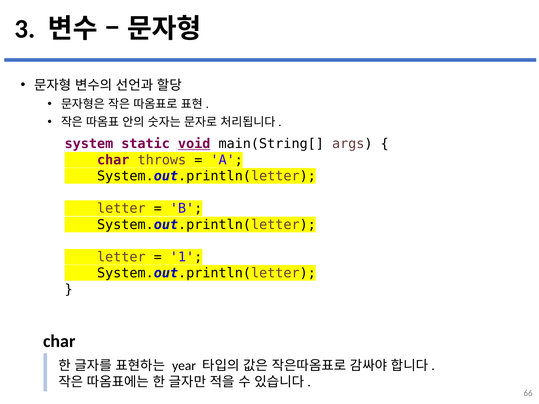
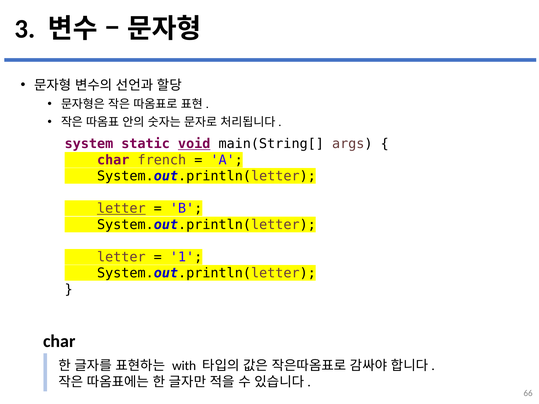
throws: throws -> french (162, 160)
letter underline: none -> present (121, 209)
year: year -> with (184, 366)
